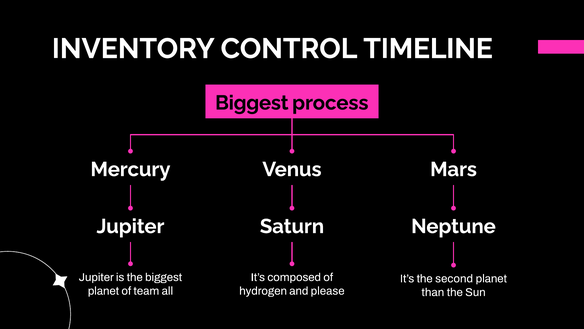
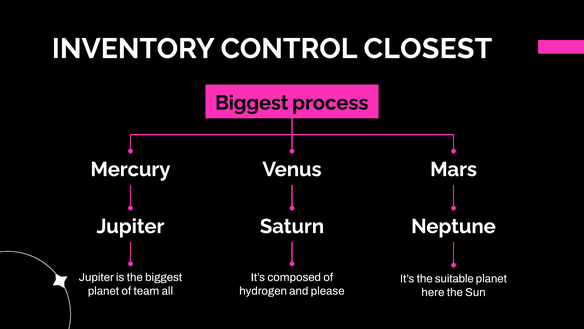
TIMELINE: TIMELINE -> CLOSEST (428, 49)
second: second -> suitable (454, 278)
than: than -> here (433, 292)
